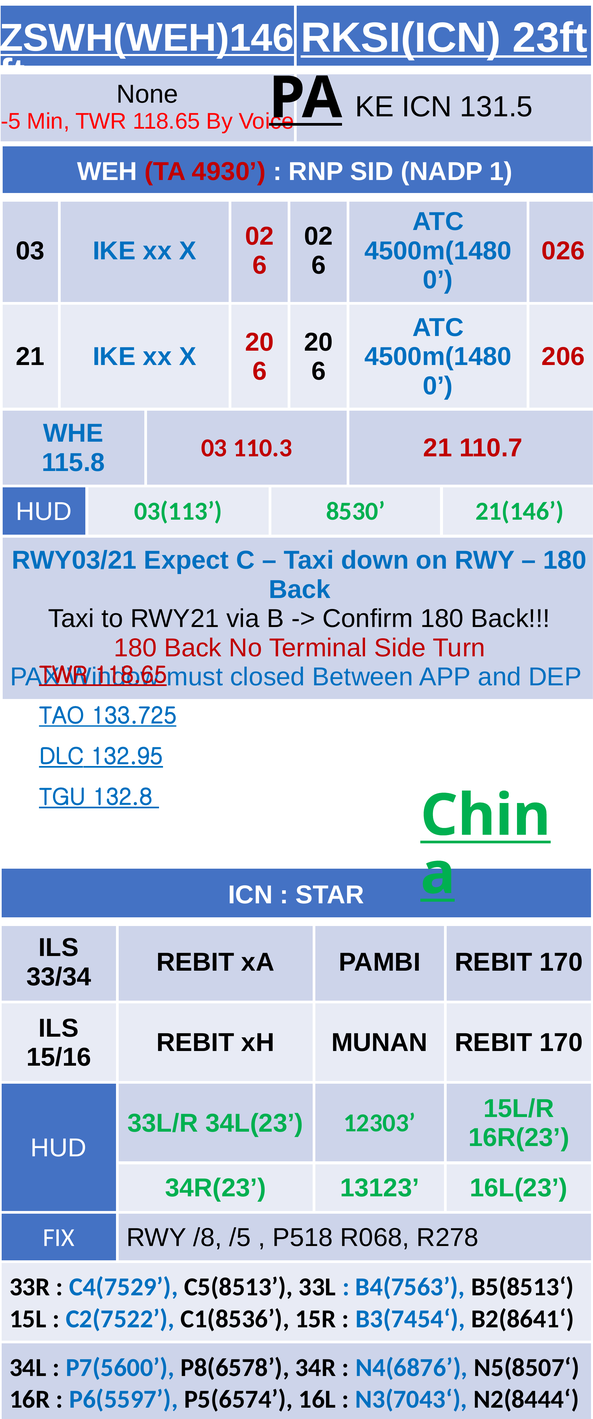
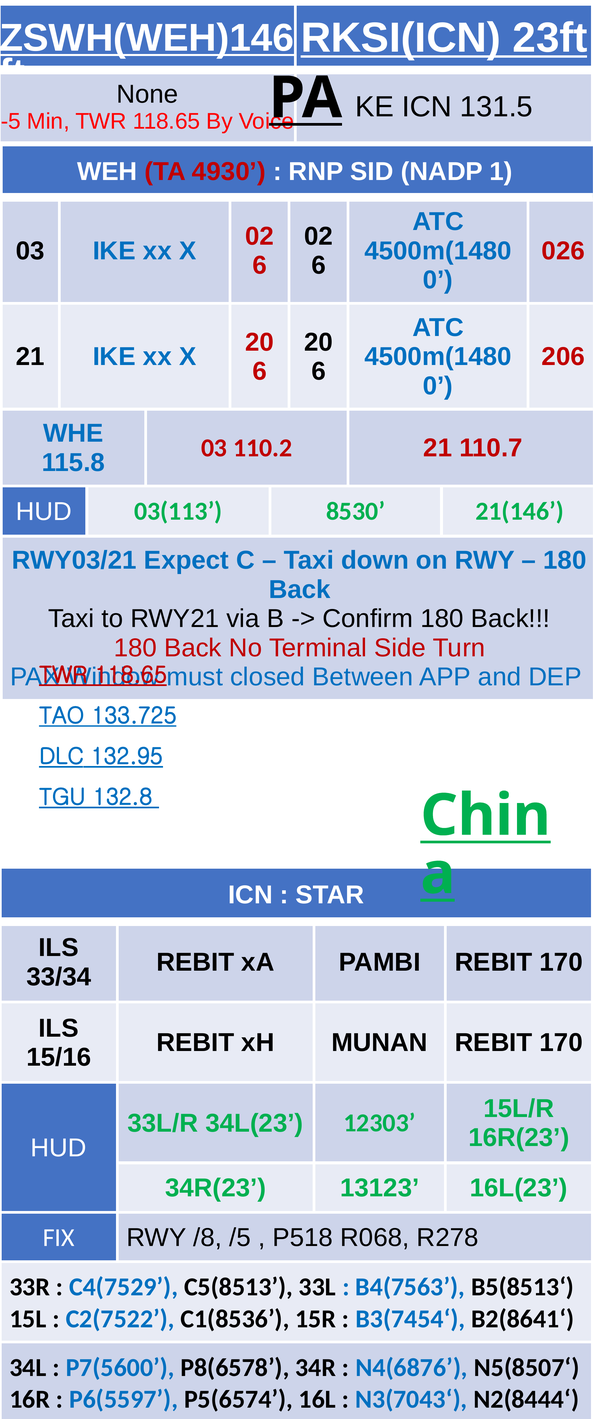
110.3: 110.3 -> 110.2 (263, 448)
